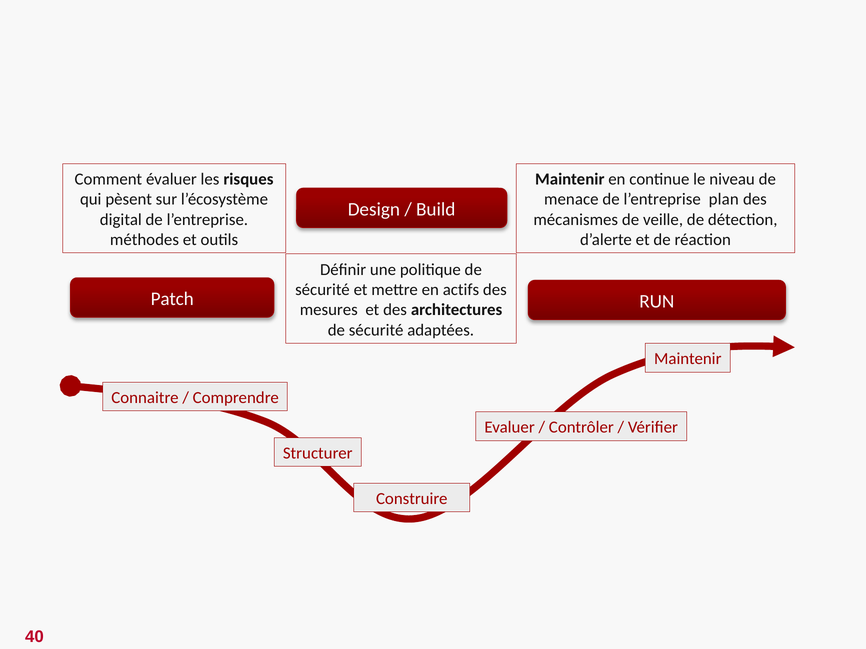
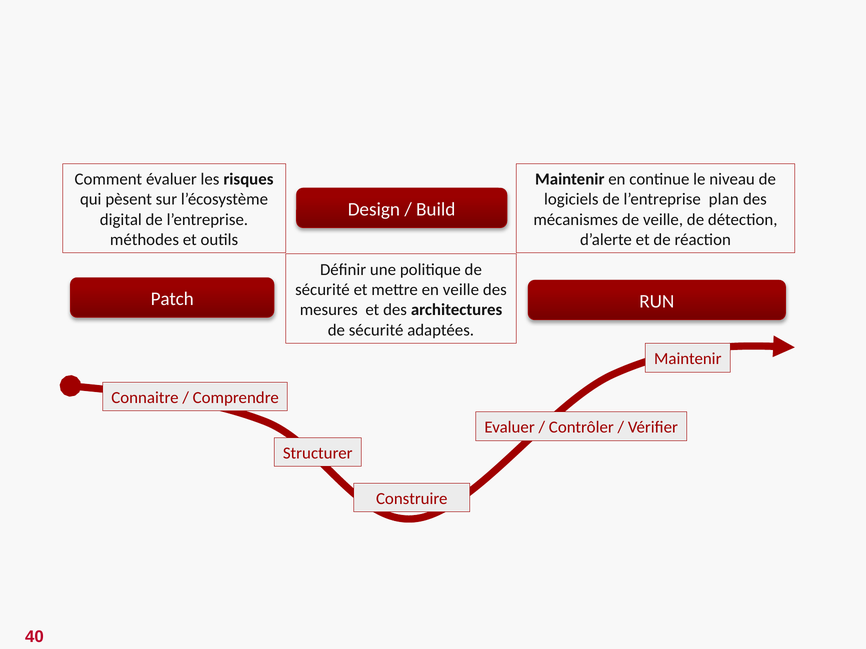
menace: menace -> logiciels (571, 200)
en actifs: actifs -> veille (461, 290)
